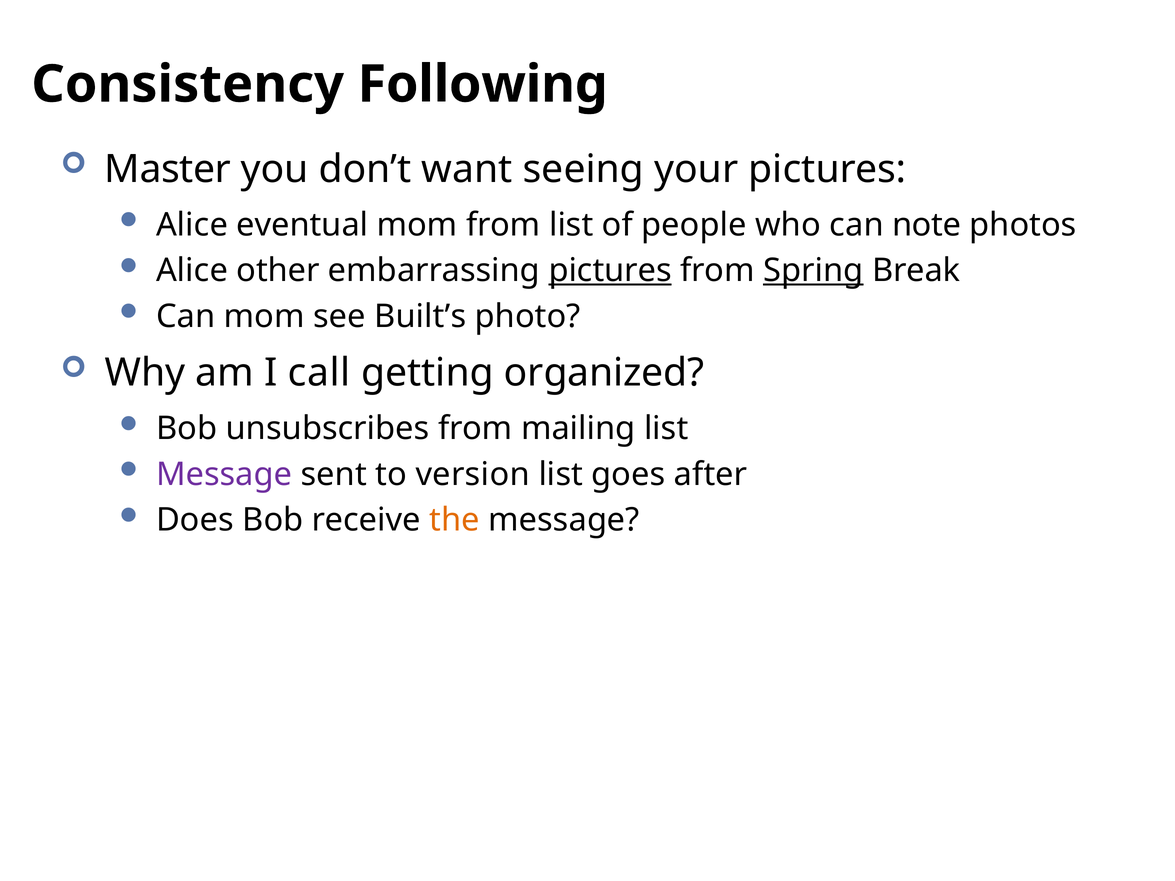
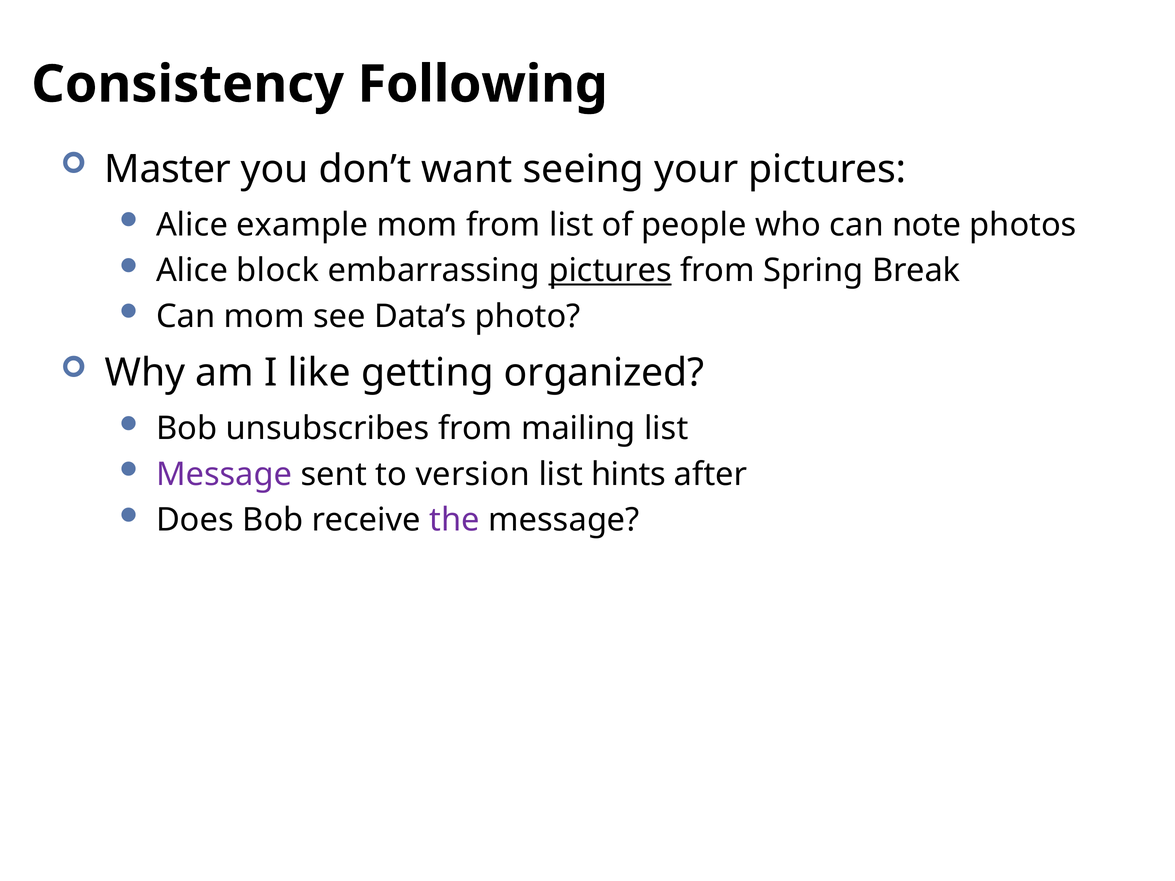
eventual: eventual -> example (302, 225)
other: other -> block (278, 271)
Spring underline: present -> none (813, 271)
Built’s: Built’s -> Data’s (420, 316)
call: call -> like (319, 373)
goes: goes -> hints (629, 475)
the colour: orange -> purple (455, 520)
